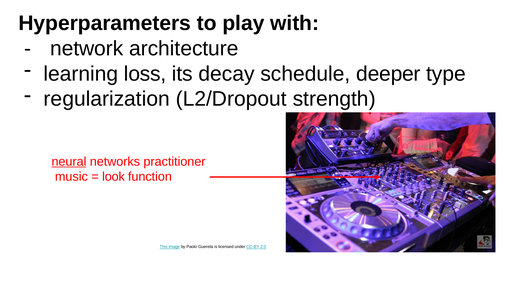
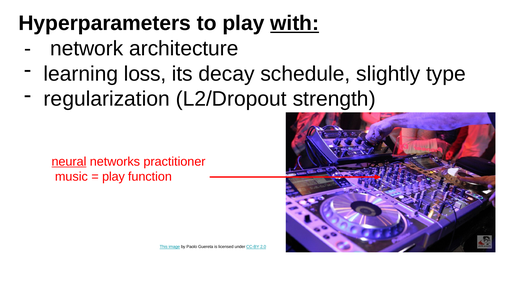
with underline: none -> present (295, 23)
deeper: deeper -> slightly (388, 74)
look: look -> play (113, 177)
